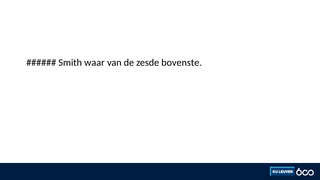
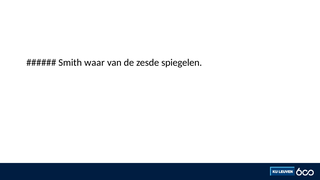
bovenste: bovenste -> spiegelen (182, 63)
